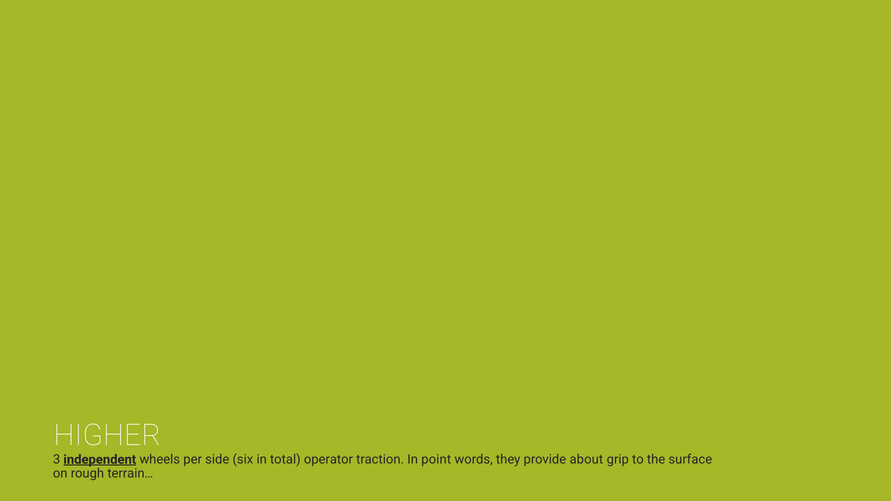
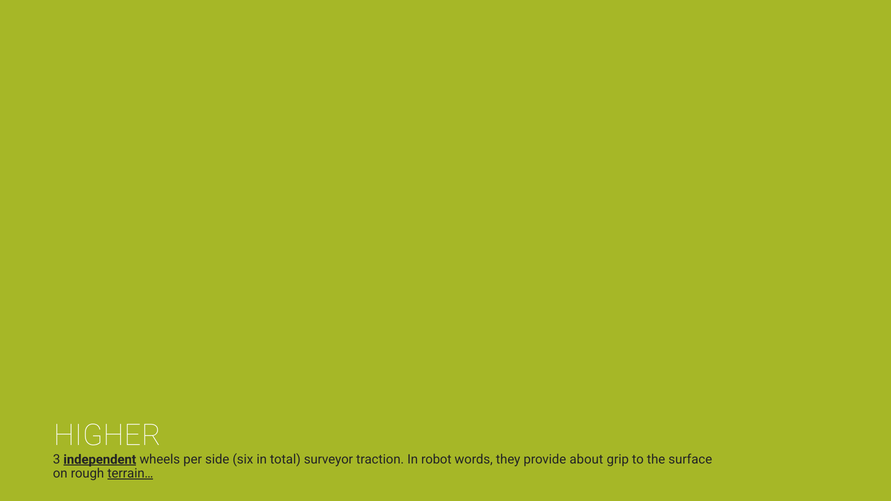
operator: operator -> surveyor (328, 460)
point: point -> robot (436, 460)
terrain… underline: none -> present (130, 474)
